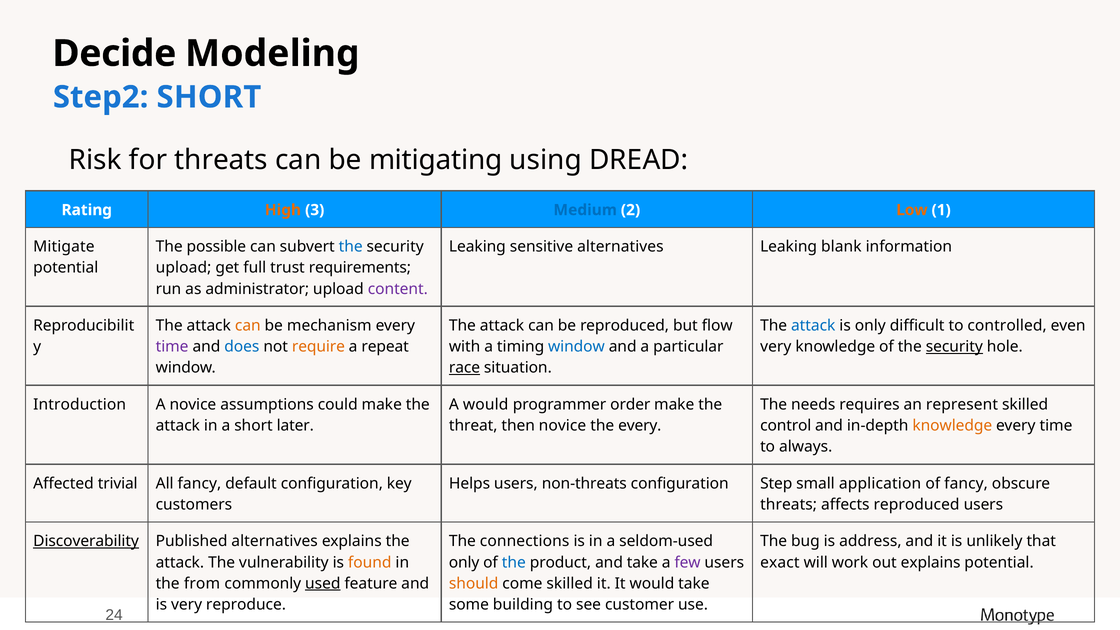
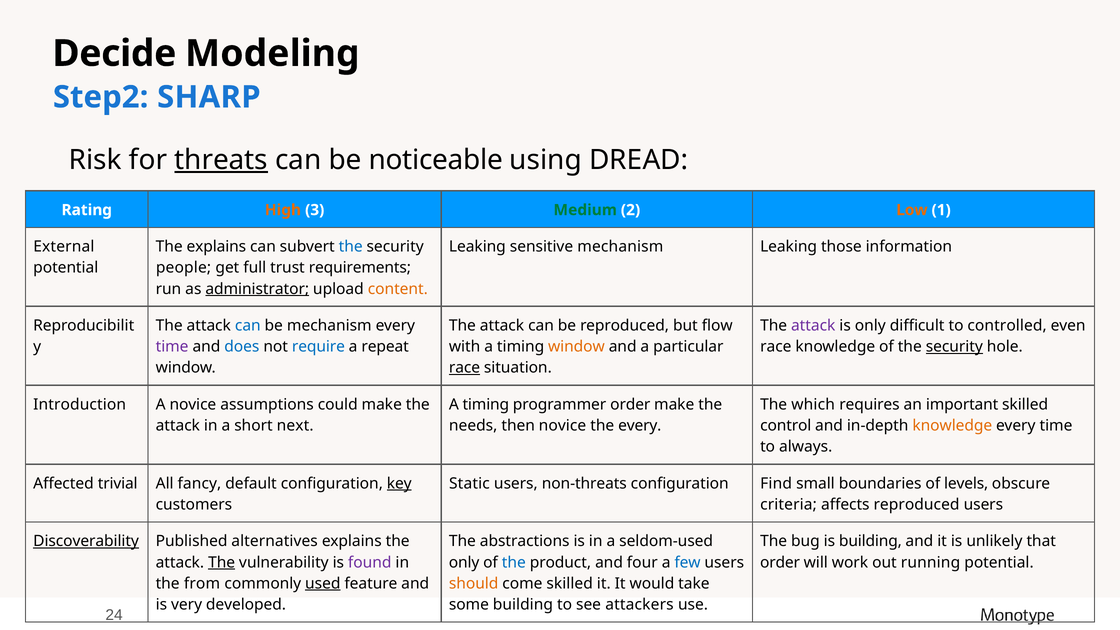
Step2 SHORT: SHORT -> SHARP (209, 97)
threats underline: none -> present (221, 160)
mitigating: mitigating -> noticeable (436, 160)
Medium colour: blue -> green (585, 210)
Mitigate: Mitigate -> External (64, 247)
The possible: possible -> explains (216, 247)
sensitive alternatives: alternatives -> mechanism (620, 247)
blank: blank -> those (841, 247)
upload: upload -> people (184, 268)
administrator underline: none -> present (257, 289)
content colour: purple -> orange (398, 289)
can colour: orange -> blue (248, 326)
attack colour: blue -> purple (813, 326)
require colour: orange -> blue (318, 347)
window colour: blue -> orange (576, 347)
very: very -> race (776, 347)
would: would -> timing (486, 405)
needs: needs -> which (813, 405)
represent: represent -> important (962, 405)
later: later -> next (295, 426)
threat: threat -> needs (473, 426)
key underline: none -> present (399, 483)
Helps: Helps -> Static (469, 483)
Step: Step -> Find (776, 483)
application: application -> boundaries (880, 483)
of fancy: fancy -> levels (966, 483)
threats: threats -> criteria (789, 505)
connections: connections -> abstractions (525, 541)
is address: address -> building (870, 541)
The underline: none -> present (222, 562)
found colour: orange -> purple (370, 562)
and take: take -> four (642, 562)
few colour: purple -> blue (688, 562)
exact: exact -> order (780, 562)
out explains: explains -> running (931, 562)
reproduce: reproduce -> developed (246, 605)
customer: customer -> attackers (639, 605)
